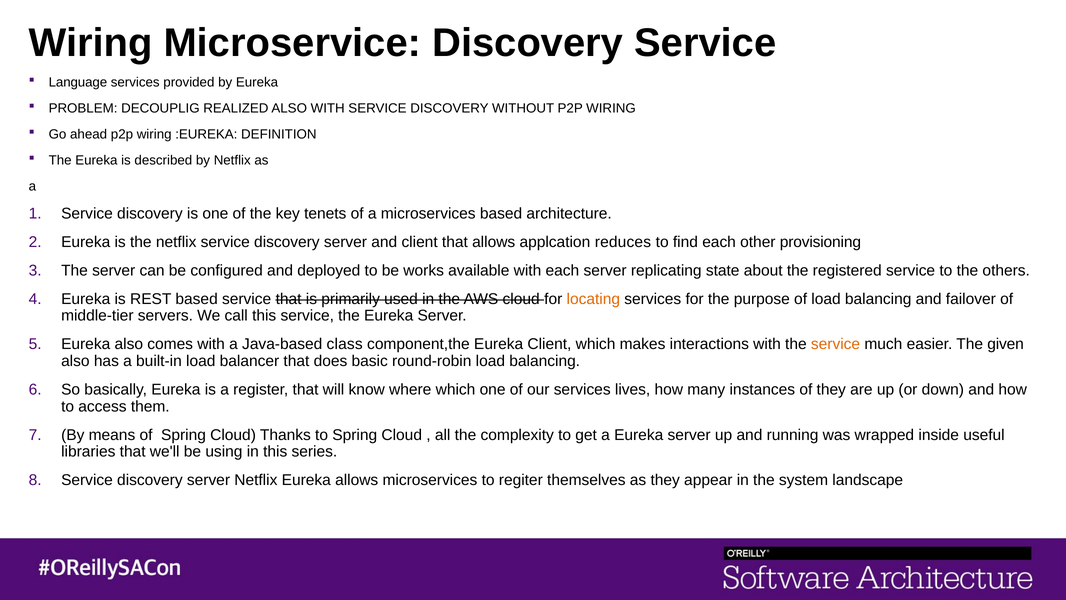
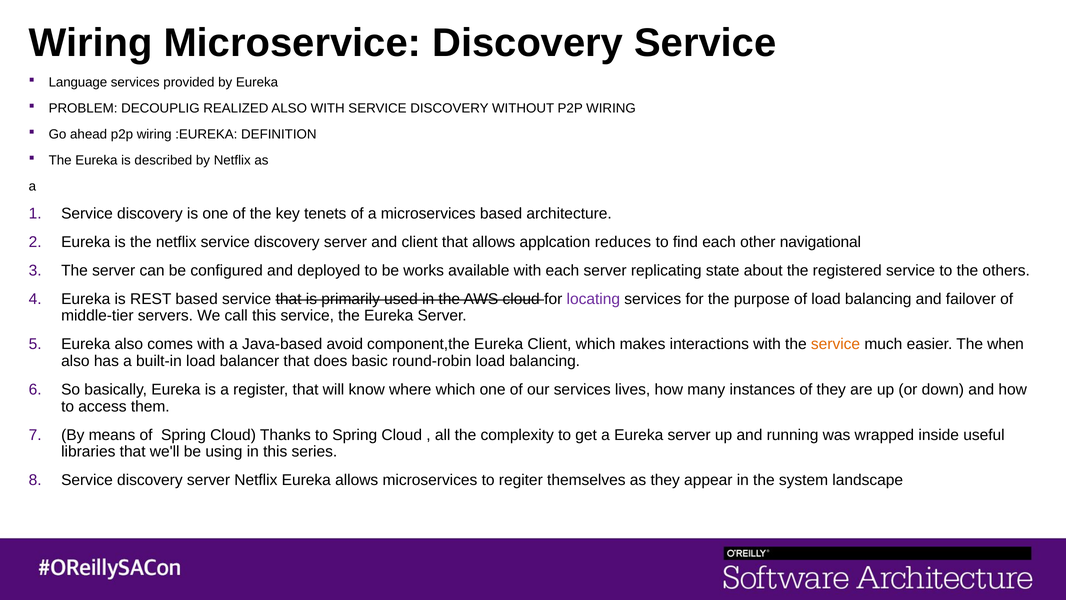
provisioning: provisioning -> navigational (820, 242)
locating colour: orange -> purple (593, 299)
class: class -> avoid (345, 344)
given: given -> when (1006, 344)
